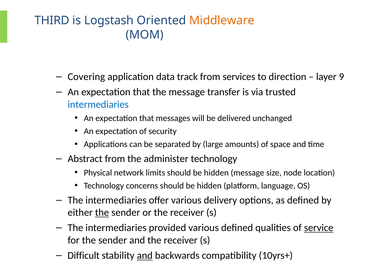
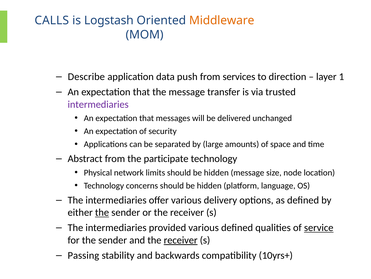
THIRD: THIRD -> CALLS (52, 20)
Covering: Covering -> Describe (86, 76)
track: track -> push (187, 76)
9: 9 -> 1 (341, 76)
intermediaries colour: blue -> purple (98, 104)
administer: administer -> participate (166, 158)
receiver underline: none -> present (181, 240)
Difficult: Difficult -> Passing (83, 255)
and underline: present -> none (145, 255)
